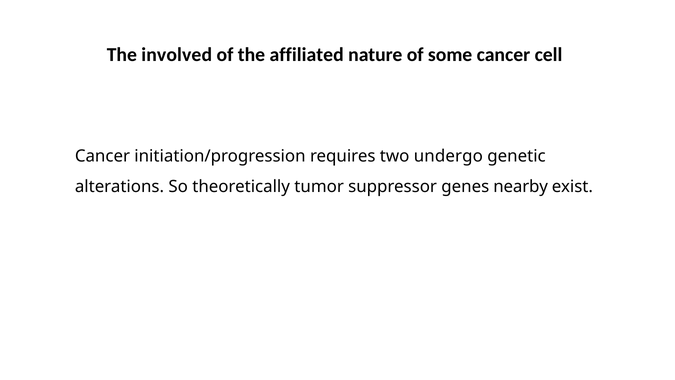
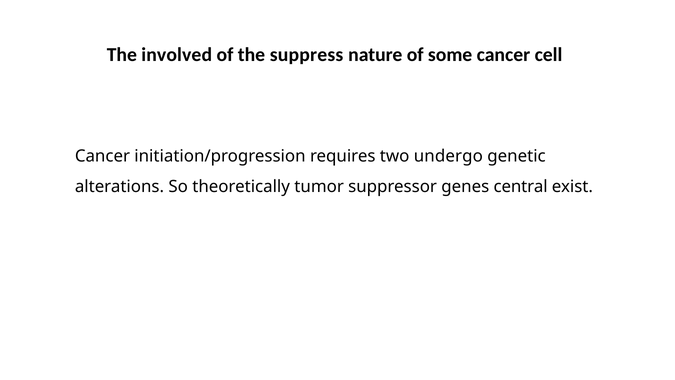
affiliated: affiliated -> suppress (307, 55)
nearby: nearby -> central (521, 186)
